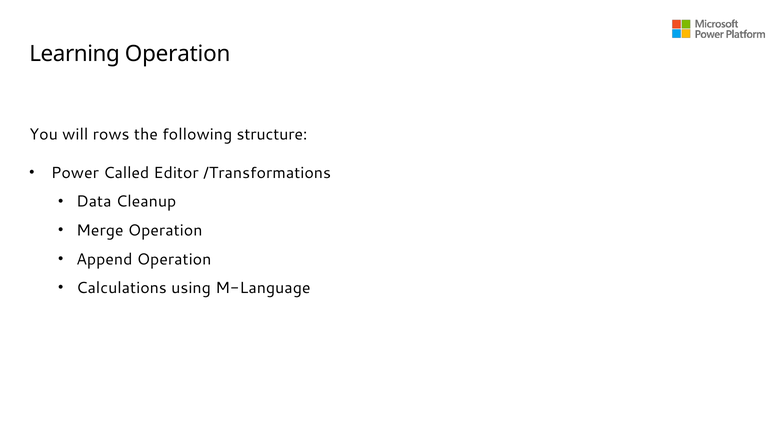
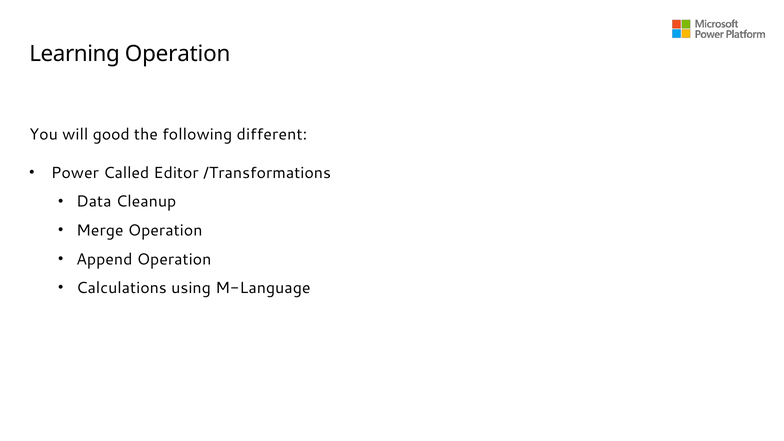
rows: rows -> good (111, 134)
structure: structure -> different (272, 134)
